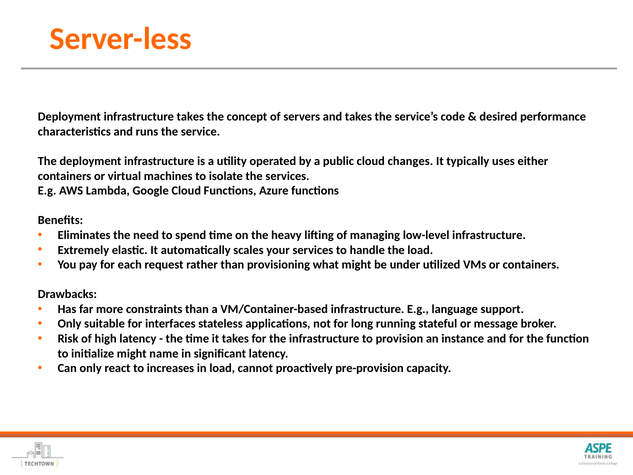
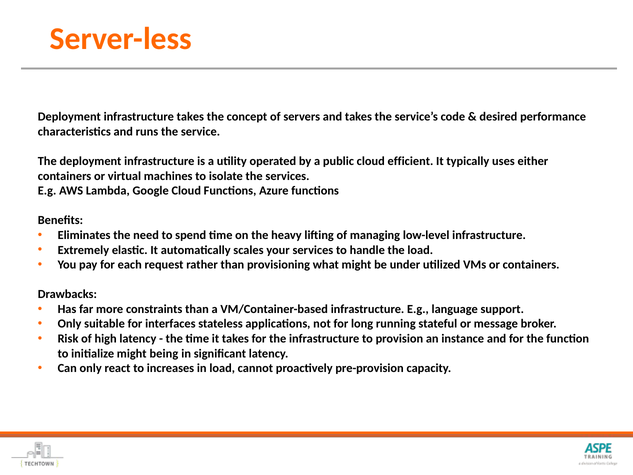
changes: changes -> efficient (410, 161)
name: name -> being (164, 353)
